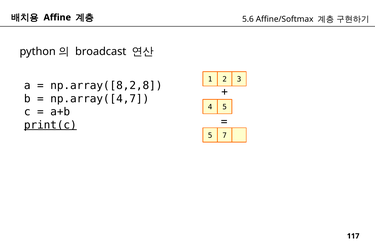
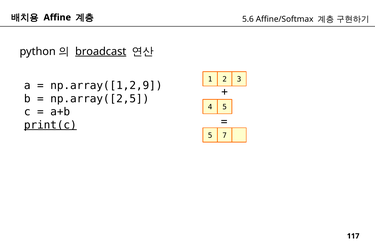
broadcast underline: none -> present (101, 52)
np.array([8,2,8: np.array([8,2,8 -> np.array([1,2,9 (106, 86)
np.array([4,7: np.array([4,7 -> np.array([2,5 (100, 99)
